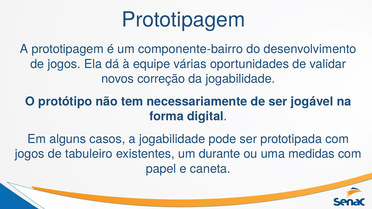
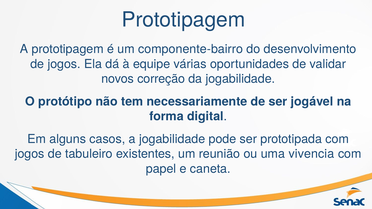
durante: durante -> reunião (219, 154)
medidas: medidas -> vivencia (311, 154)
